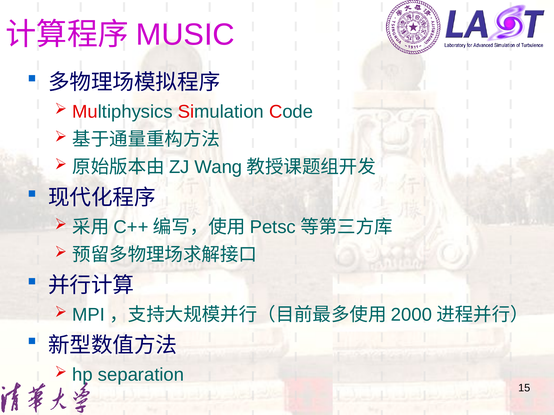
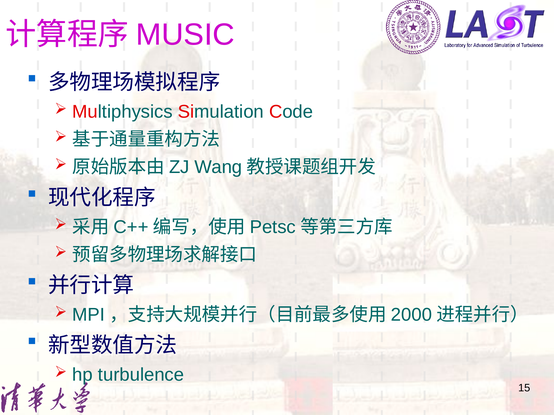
separation: separation -> turbulence (141, 375)
